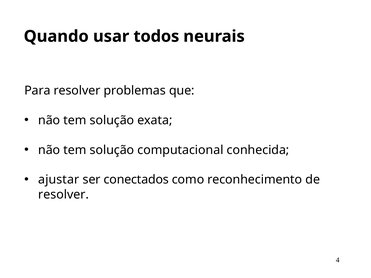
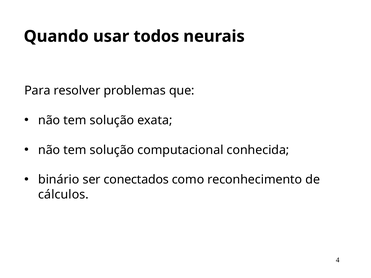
ajustar: ajustar -> binário (59, 180)
resolver: resolver -> cálculos (63, 195)
